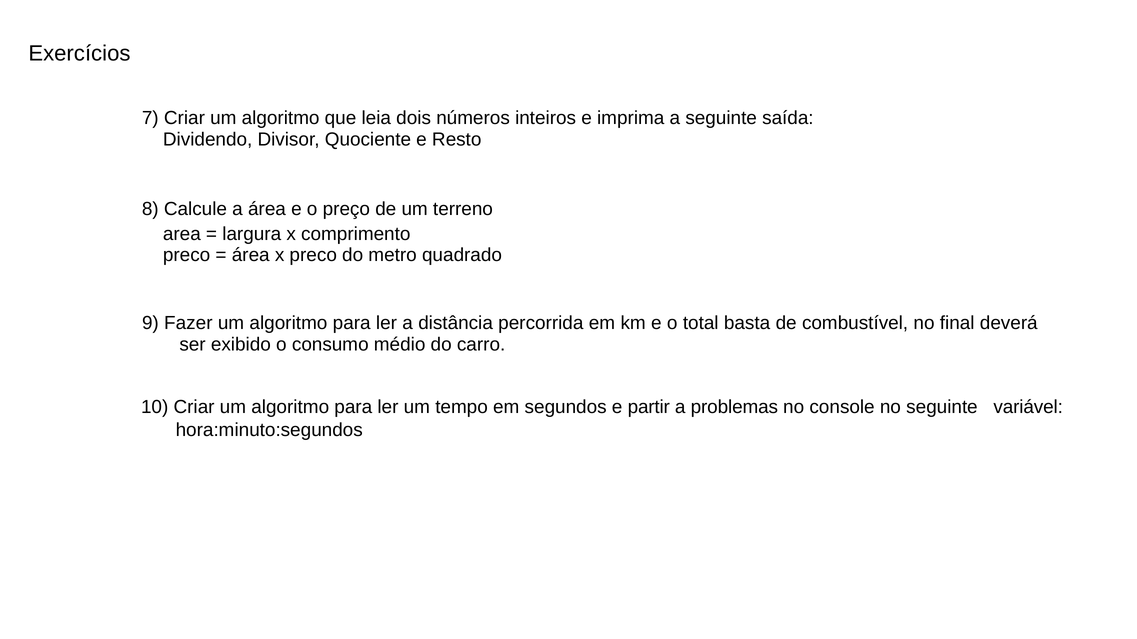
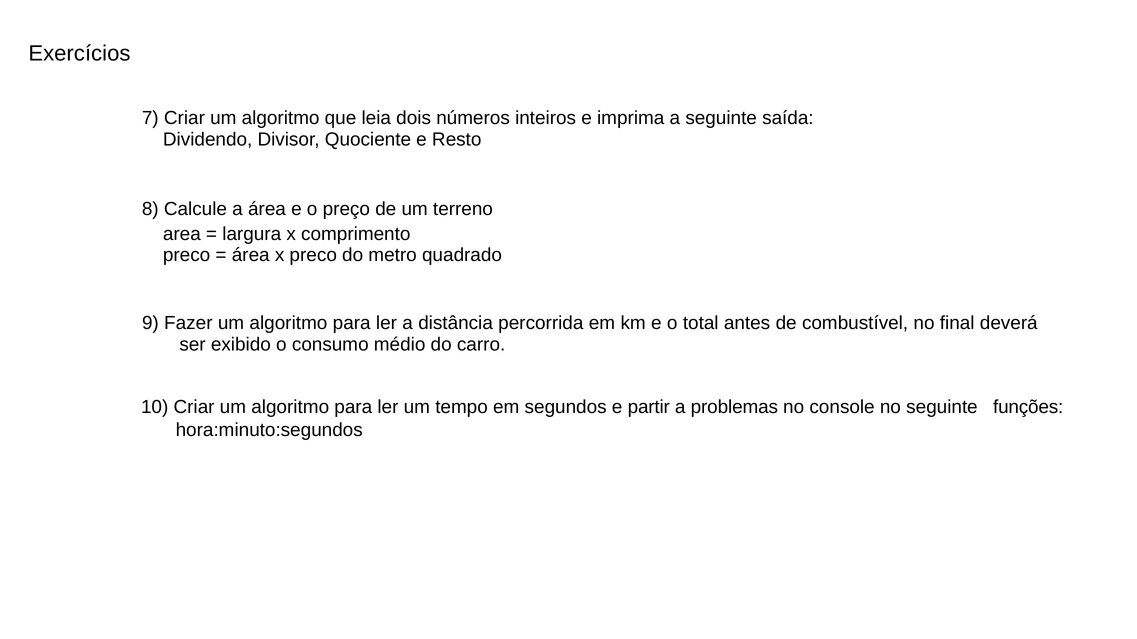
basta: basta -> antes (747, 323)
variável: variável -> funções (1028, 408)
